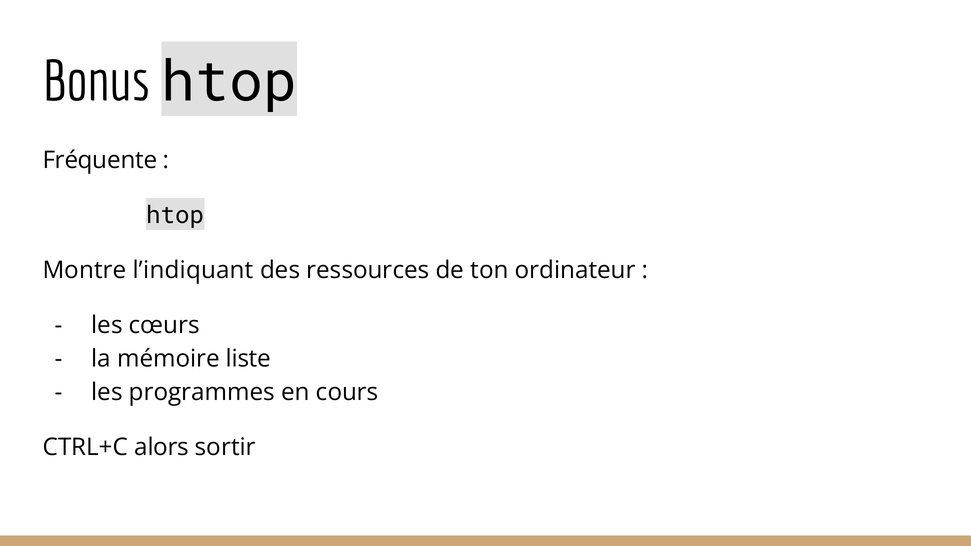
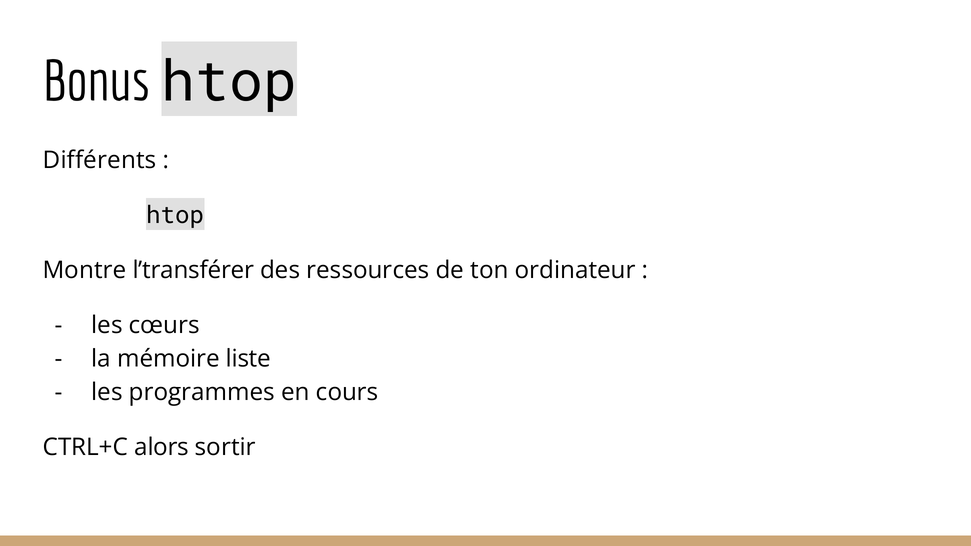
Fréquente: Fréquente -> Différents (100, 160)
l’indiquant: l’indiquant -> l’transférer (193, 271)
